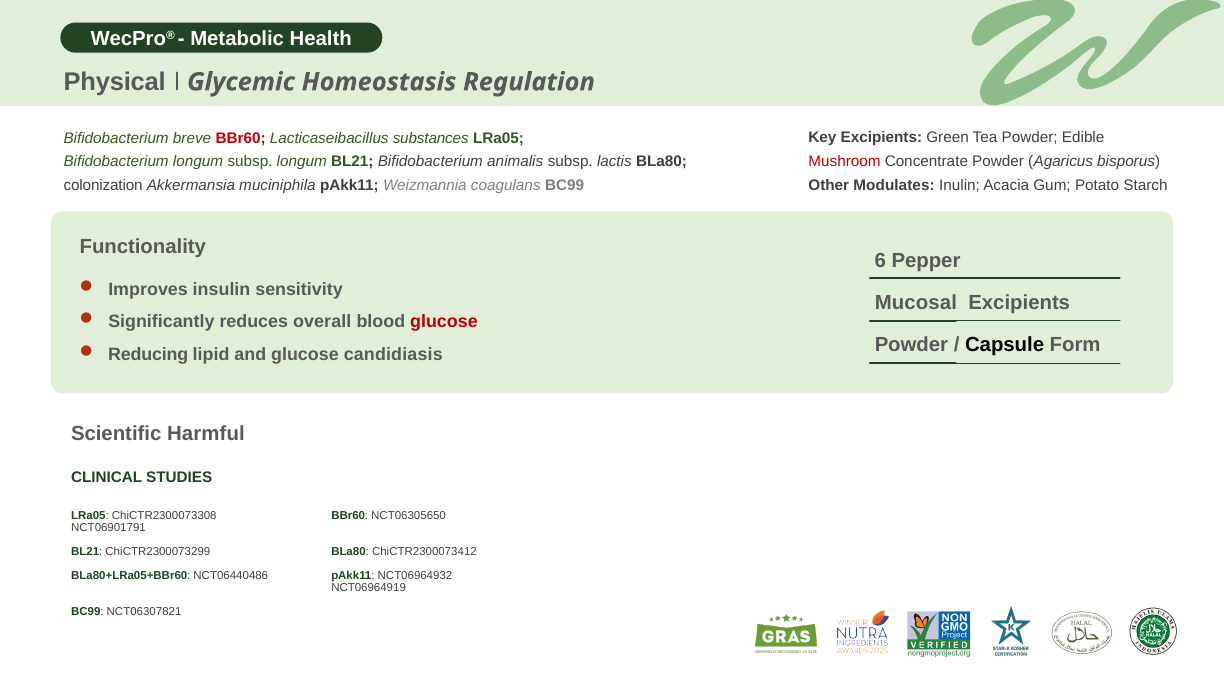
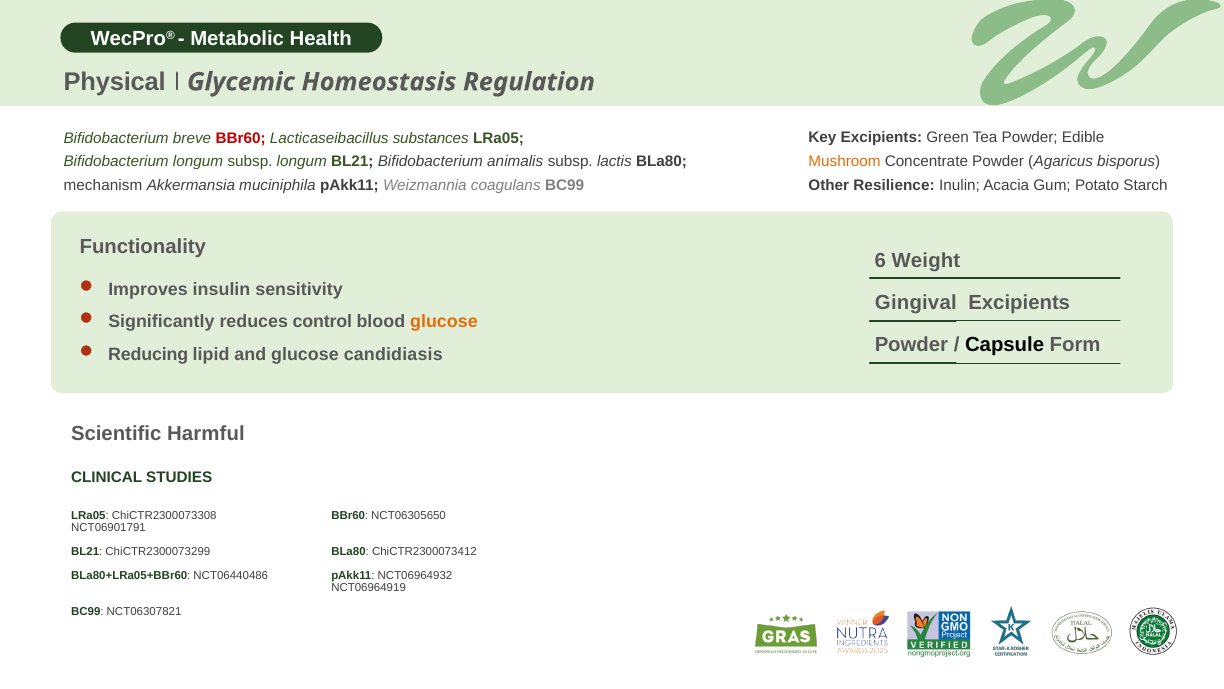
Mushroom colour: red -> orange (845, 162)
colonization: colonization -> mechanism (103, 186)
Modulates: Modulates -> Resilience (894, 186)
Pepper: Pepper -> Weight (926, 261)
Mucosal: Mucosal -> Gingival (916, 303)
overall: overall -> control (322, 322)
glucose colour: red -> orange (444, 322)
